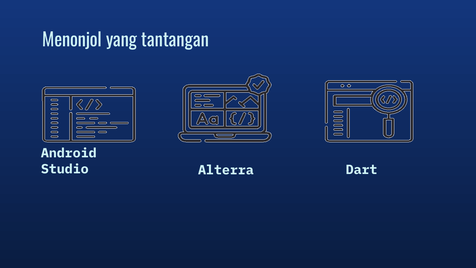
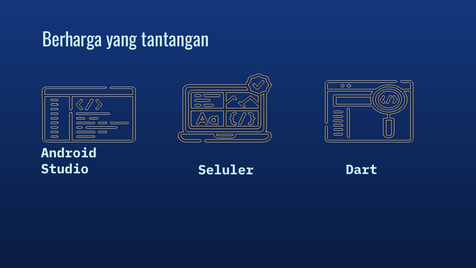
Menonjol: Menonjol -> Berharga (72, 40)
Alterra: Alterra -> Seluler (226, 170)
